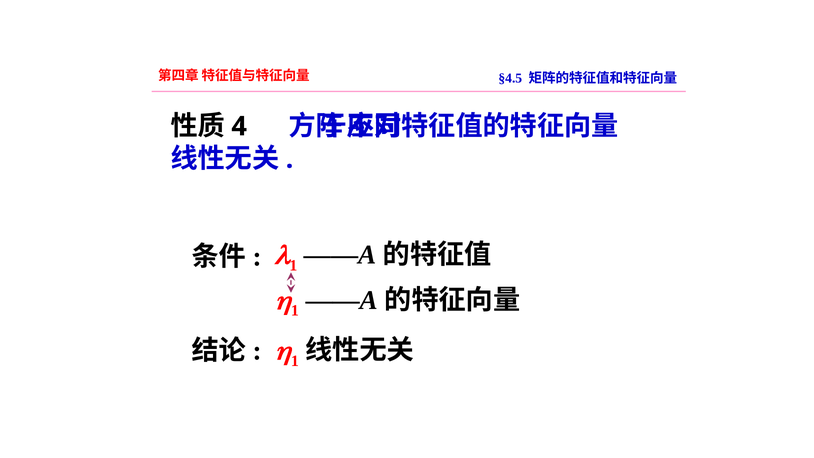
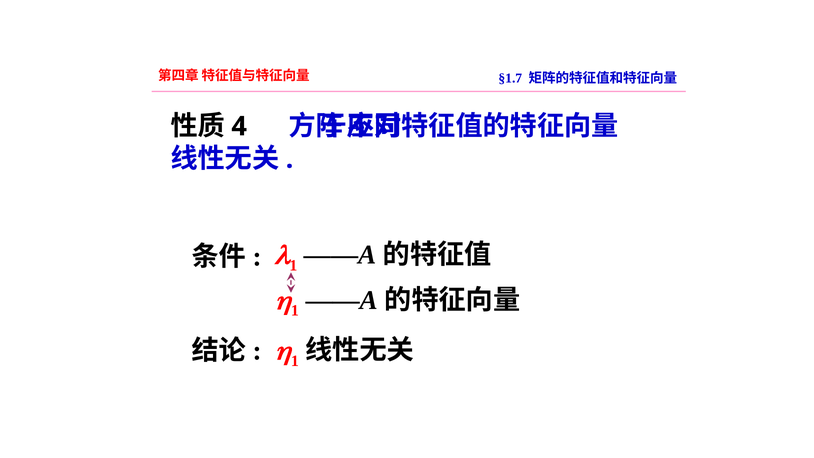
§4.5: §4.5 -> §1.7 (510, 78)
